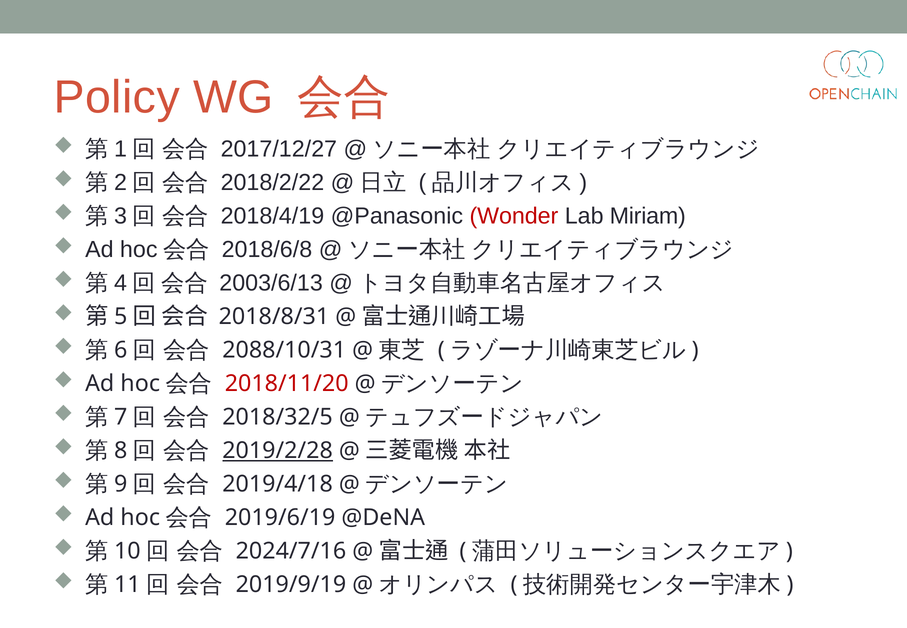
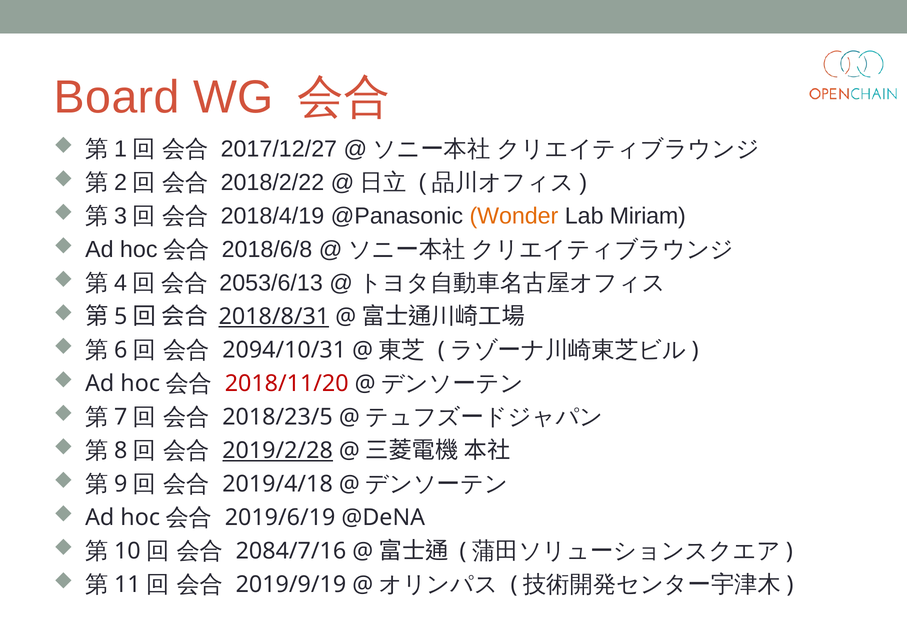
Policy: Policy -> Board (117, 97)
Wonder colour: red -> orange (514, 216)
2003/6/13: 2003/6/13 -> 2053/6/13 (271, 283)
2018/8/31 underline: none -> present (274, 317)
2088/10/31: 2088/10/31 -> 2094/10/31 (284, 350)
2018/32/5: 2018/32/5 -> 2018/23/5 (278, 417)
2024/7/16: 2024/7/16 -> 2084/7/16 (291, 551)
